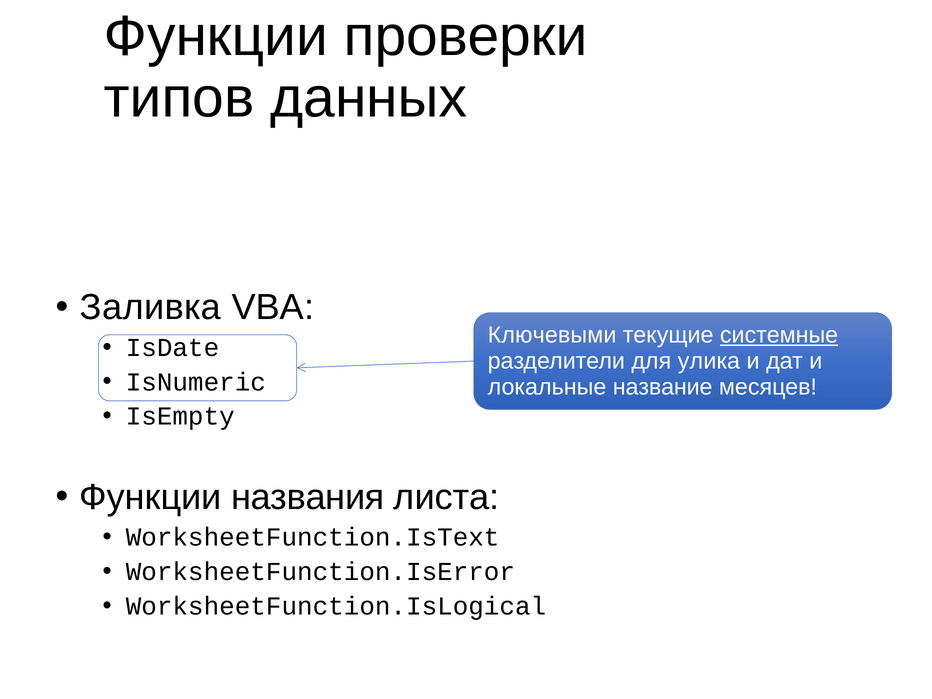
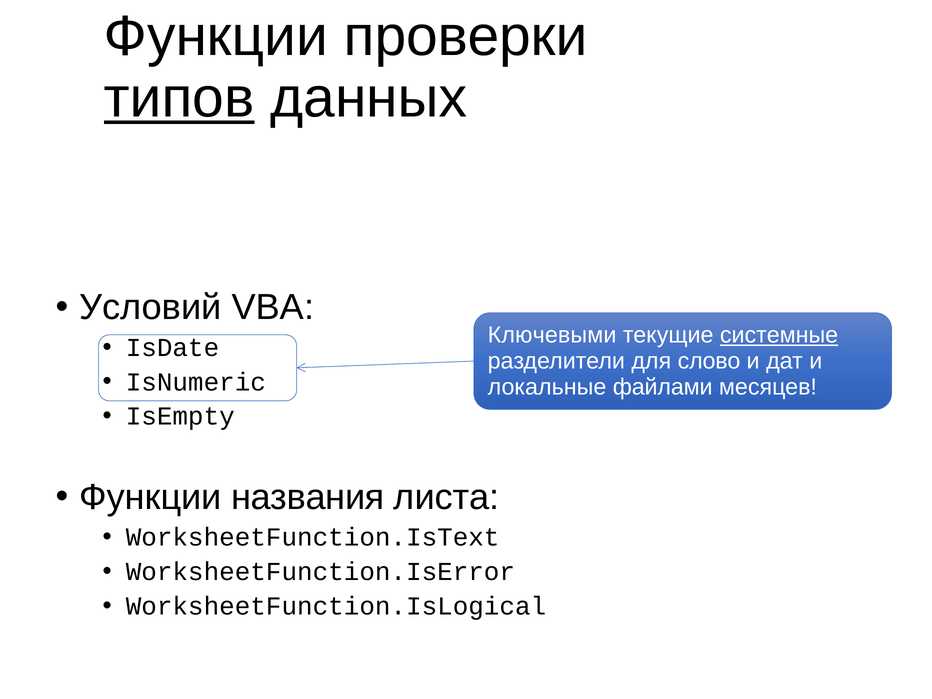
типов underline: none -> present (179, 98)
Заливка: Заливка -> Условий (150, 307)
улика: улика -> слово (709, 361)
название: название -> файлами (663, 387)
